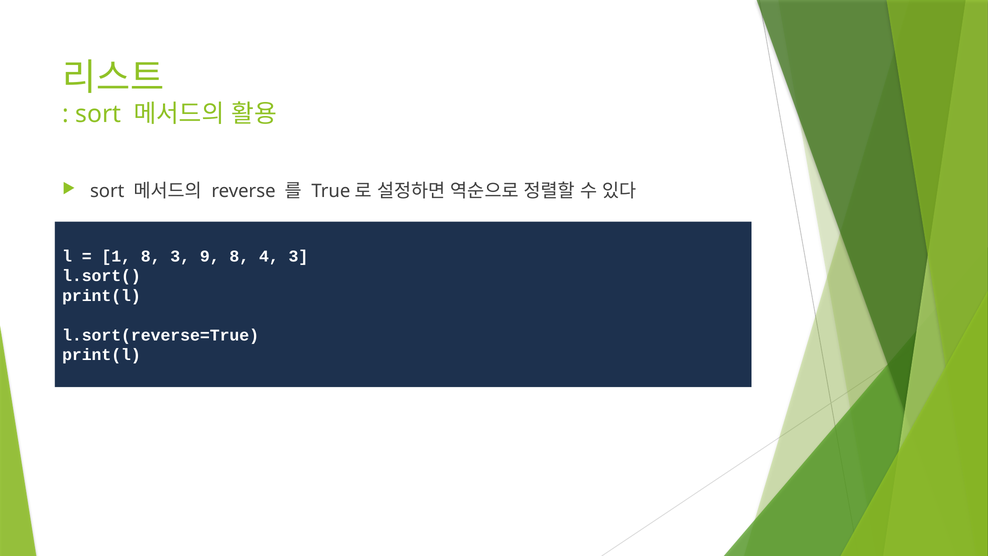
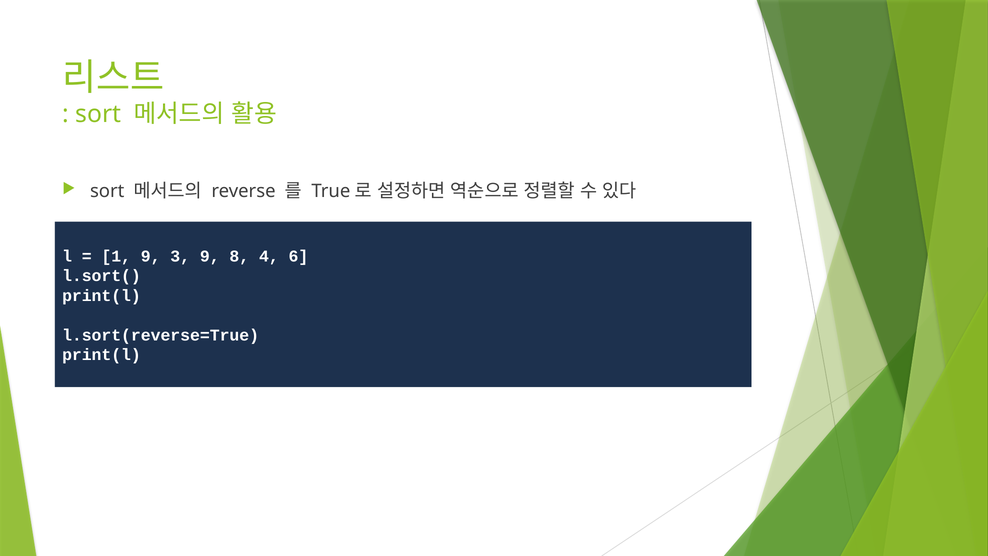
1 8: 8 -> 9 (151, 256)
4 3: 3 -> 6 (298, 256)
